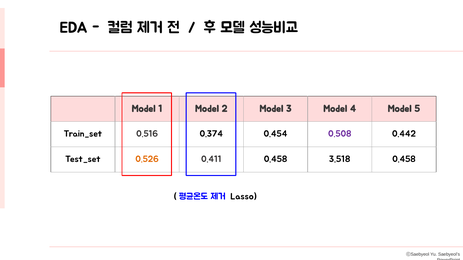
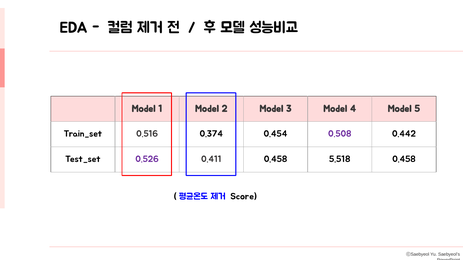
0.526 colour: orange -> purple (147, 160)
3.518: 3.518 -> 5.518 (340, 160)
Lasso: Lasso -> Score (244, 197)
